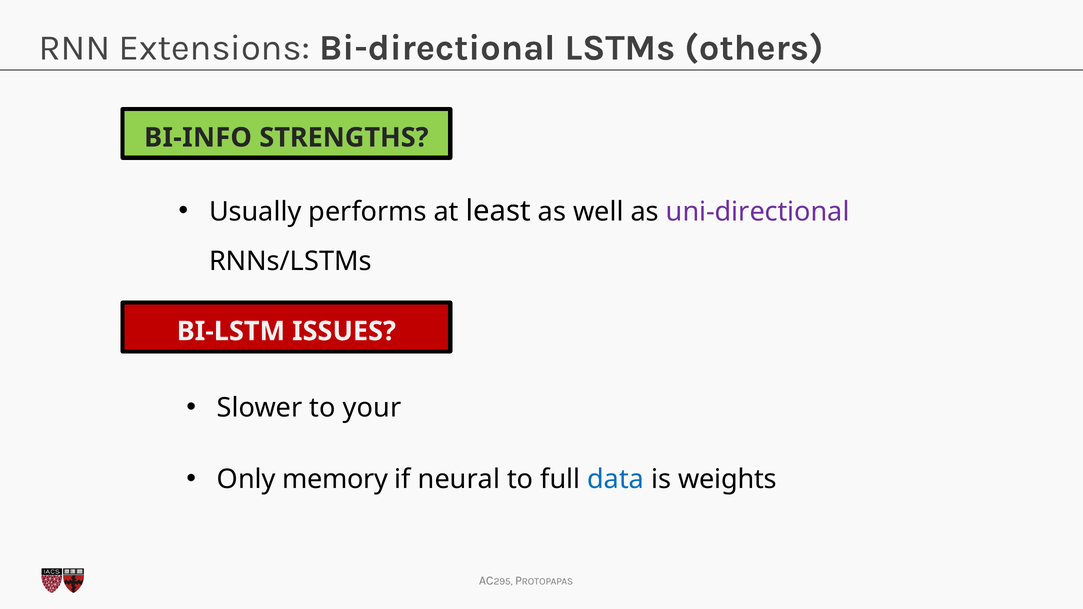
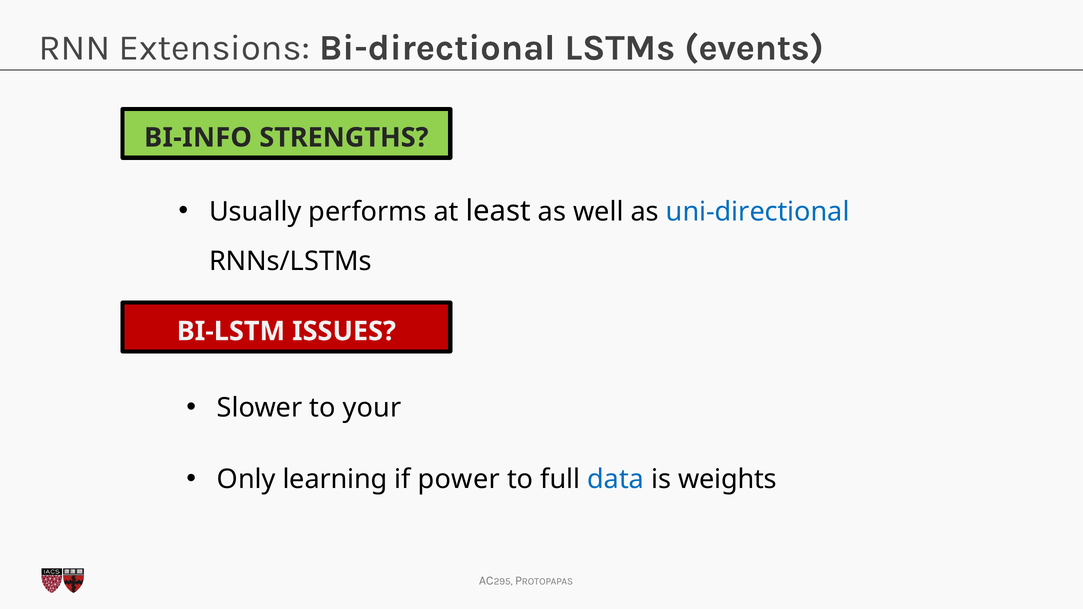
others: others -> events (754, 48)
uni-directional colour: purple -> blue (758, 212)
memory: memory -> learning (335, 479)
neural: neural -> power (459, 479)
